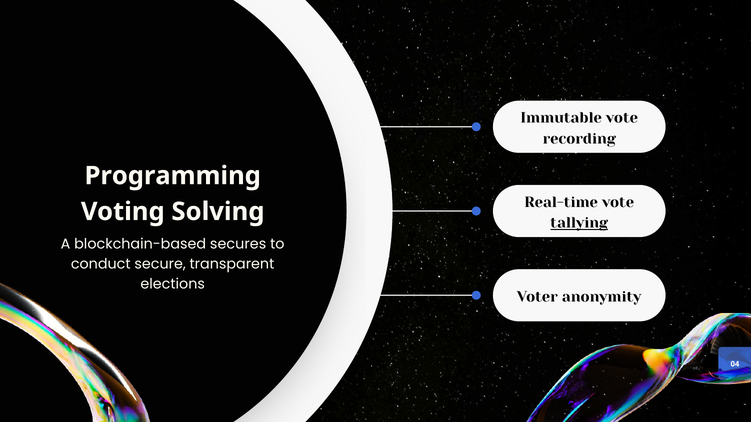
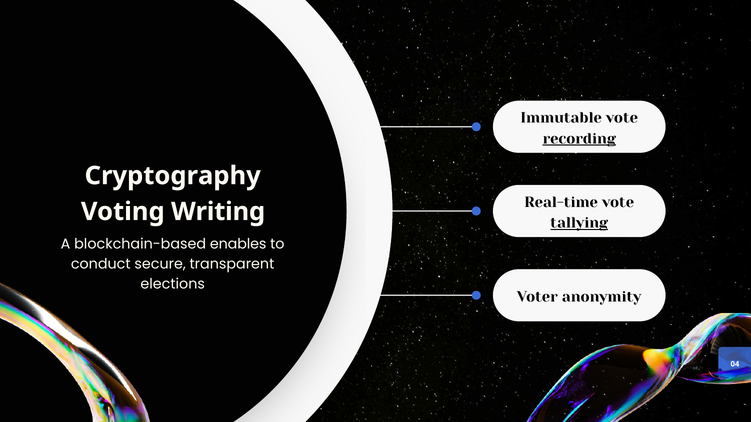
recording underline: none -> present (579, 139)
Programming: Programming -> Cryptography (173, 176)
Solving: Solving -> Writing (218, 212)
secures: secures -> enables (238, 244)
